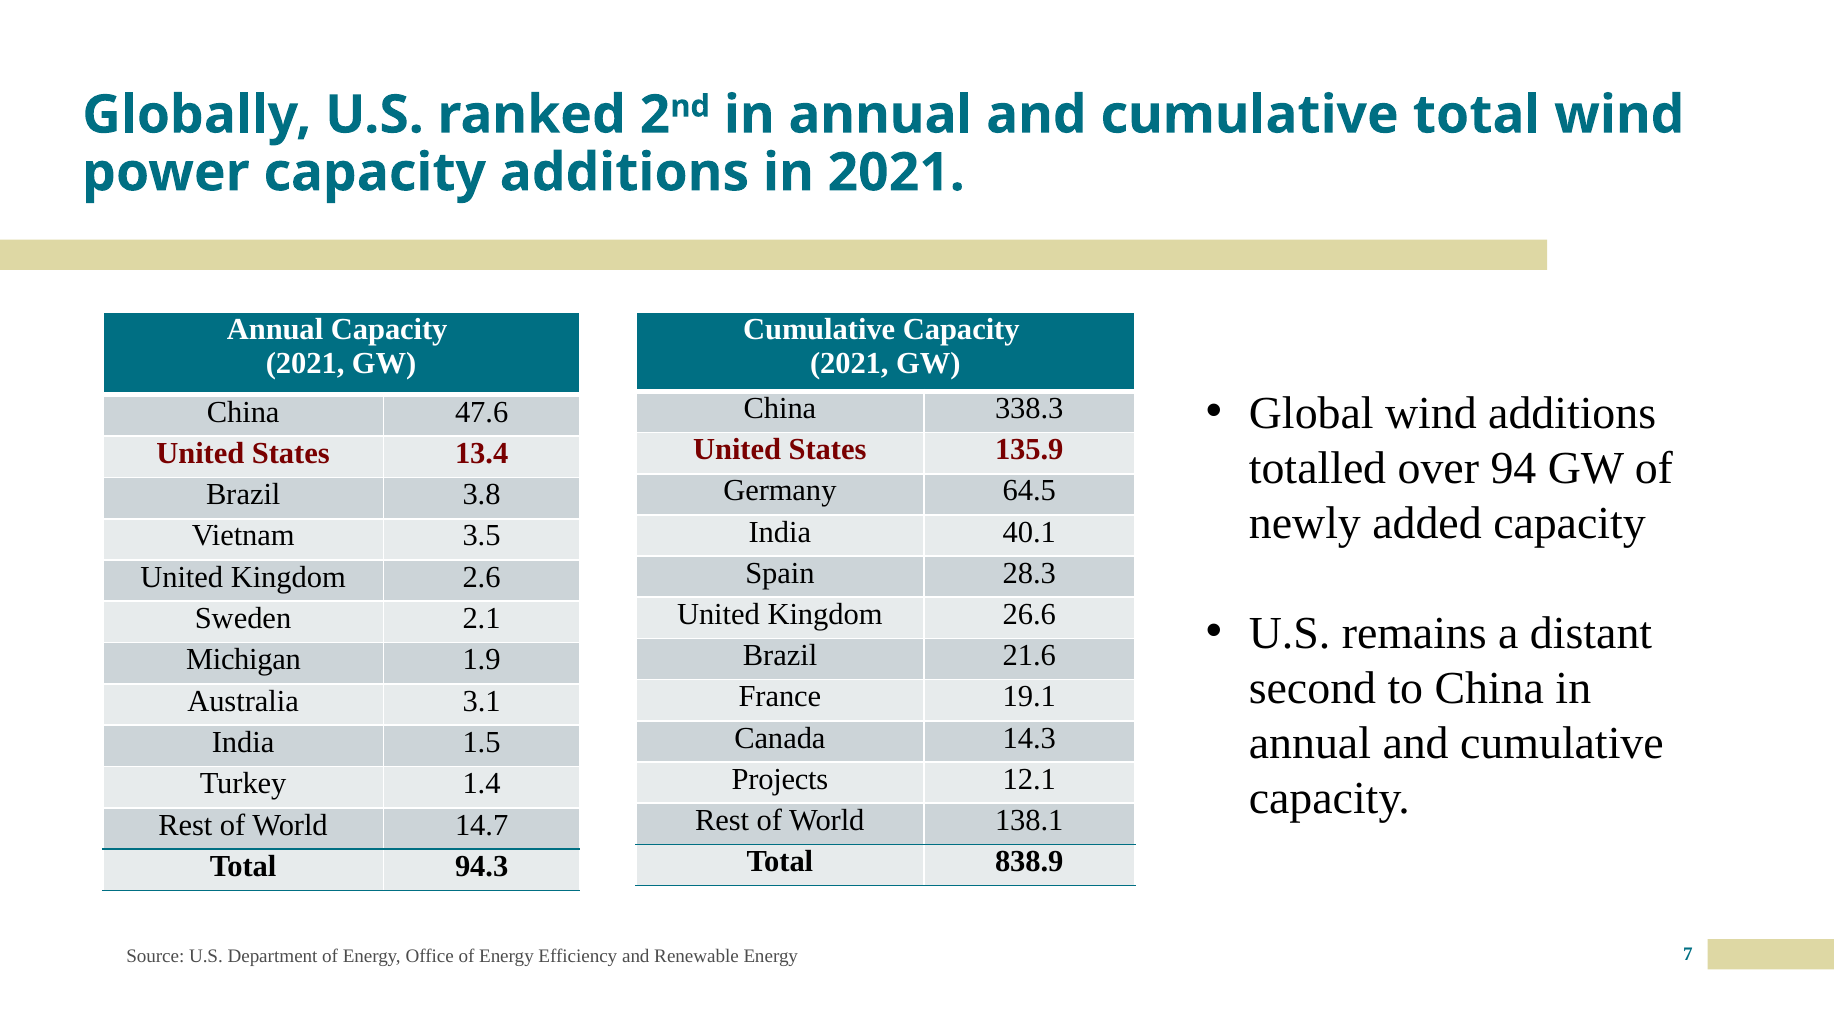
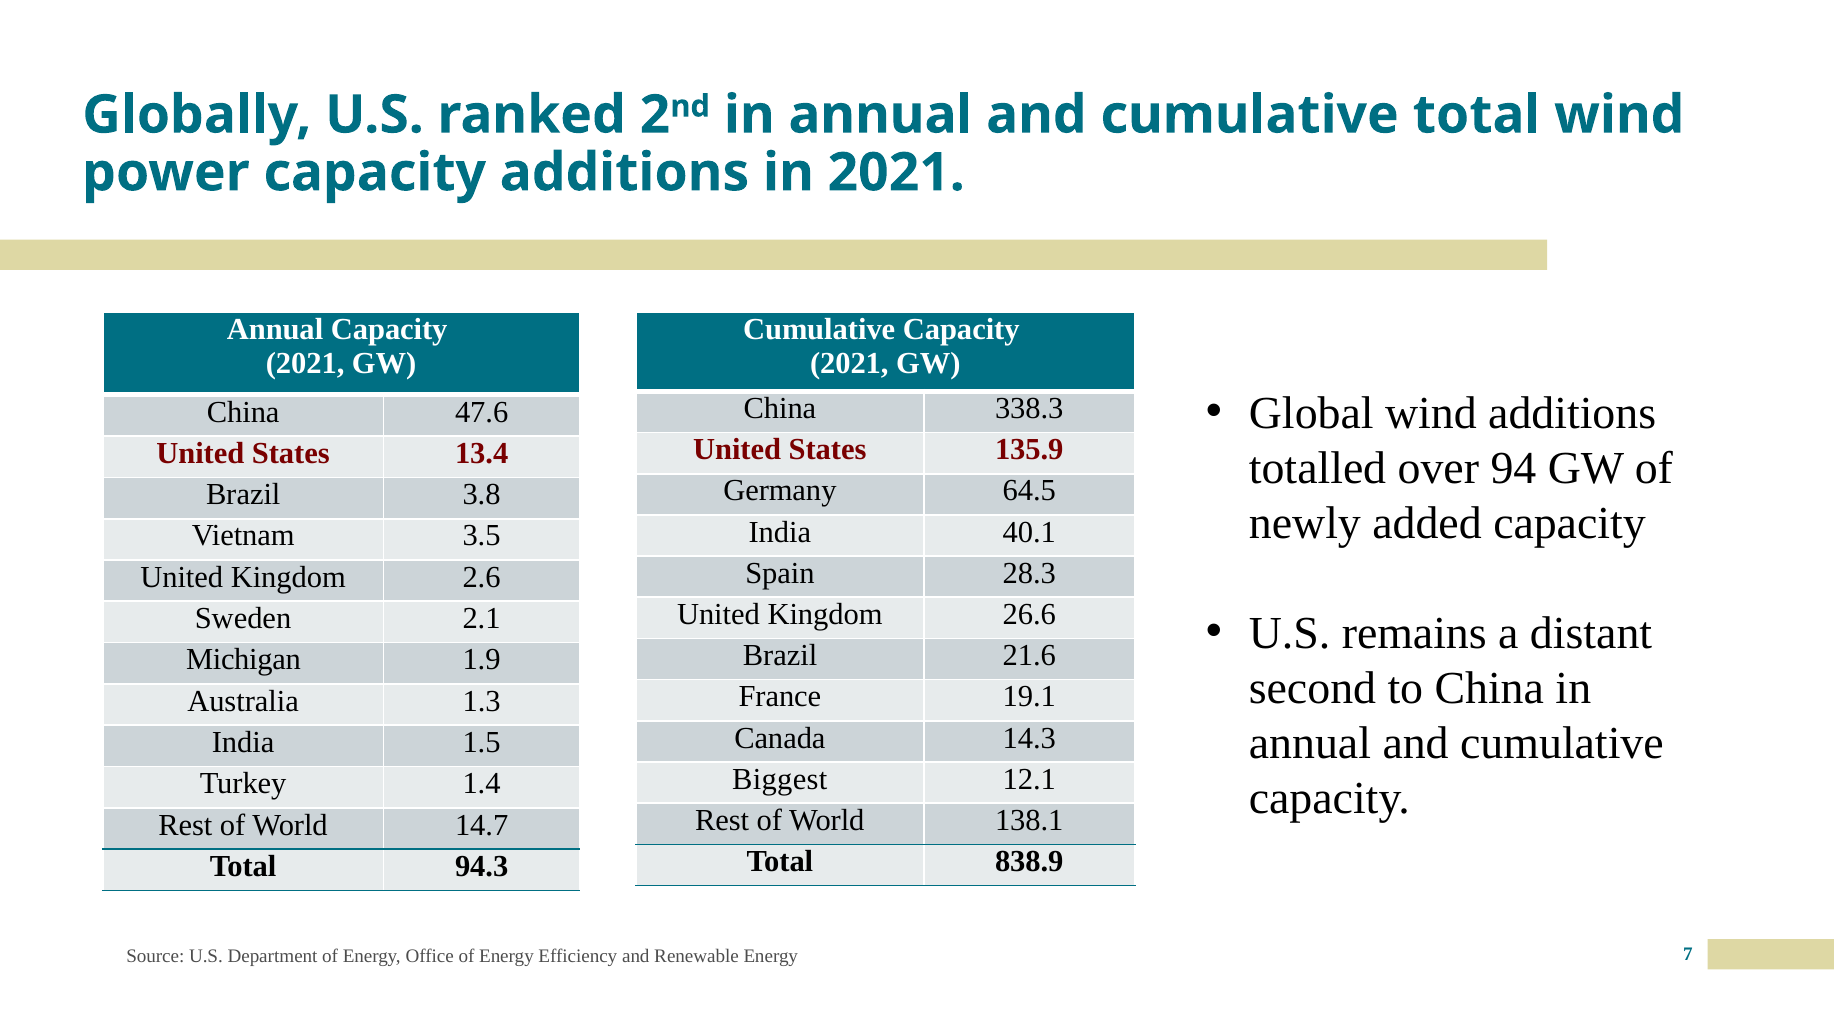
3.1: 3.1 -> 1.3 (482, 701)
Projects: Projects -> Biggest (780, 780)
